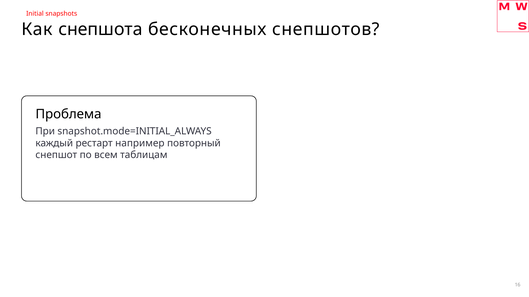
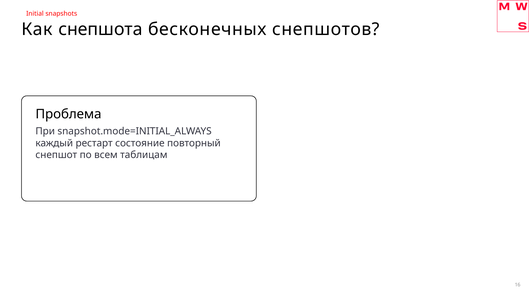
например: например -> состояние (140, 143)
